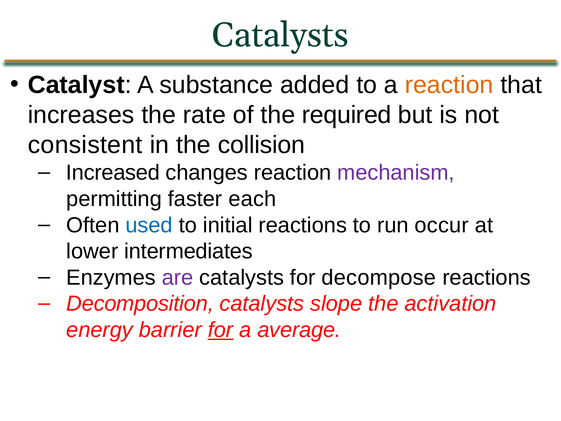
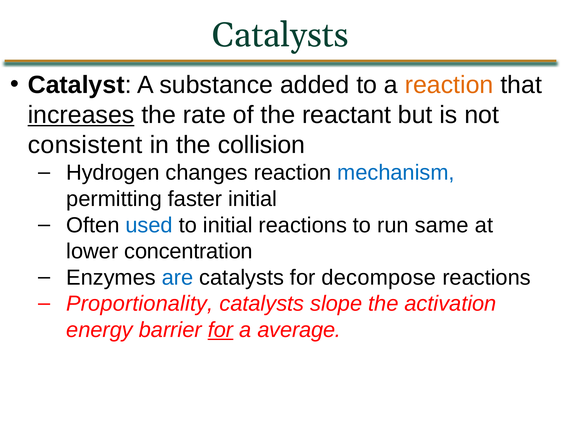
increases underline: none -> present (81, 115)
required: required -> reactant (347, 115)
Increased: Increased -> Hydrogen (113, 173)
mechanism colour: purple -> blue (396, 173)
faster each: each -> initial (253, 199)
occur: occur -> same (442, 225)
intermediates: intermediates -> concentration (189, 251)
are colour: purple -> blue (178, 277)
Decomposition: Decomposition -> Proportionality (140, 304)
